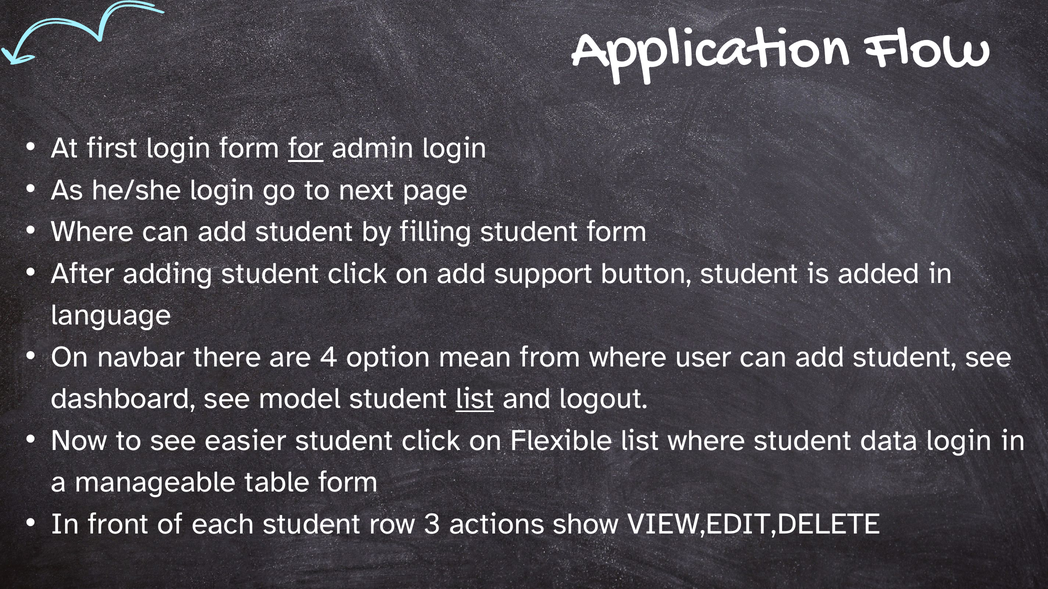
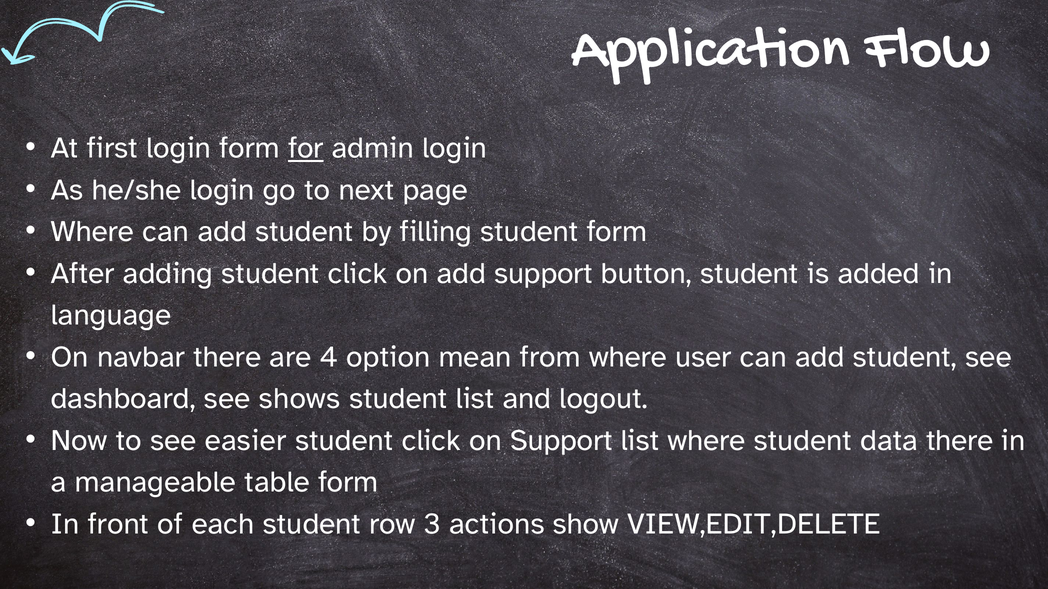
model: model -> shows (300, 399)
list underline: present -> none (475, 399)
on Flexible: Flexible -> Support (562, 441)
data login: login -> there (960, 441)
